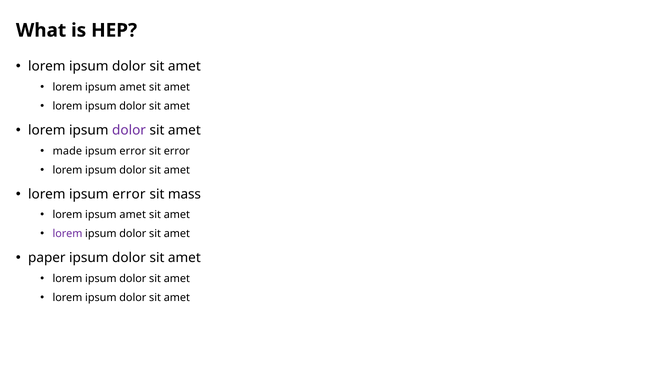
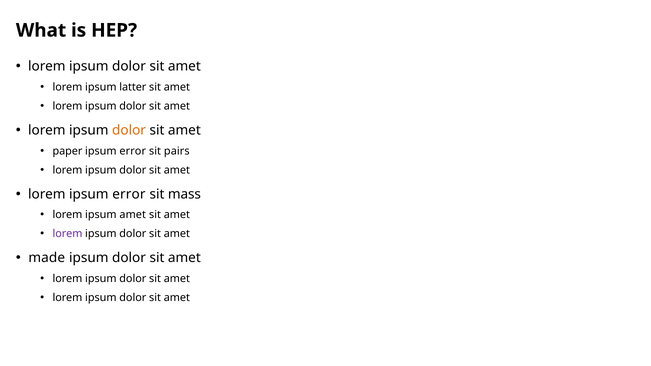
amet: amet -> latter (133, 87)
dolor colour: purple -> orange (129, 130)
made: made -> paper (67, 151)
sit error: error -> pairs (177, 151)
paper: paper -> made (47, 258)
